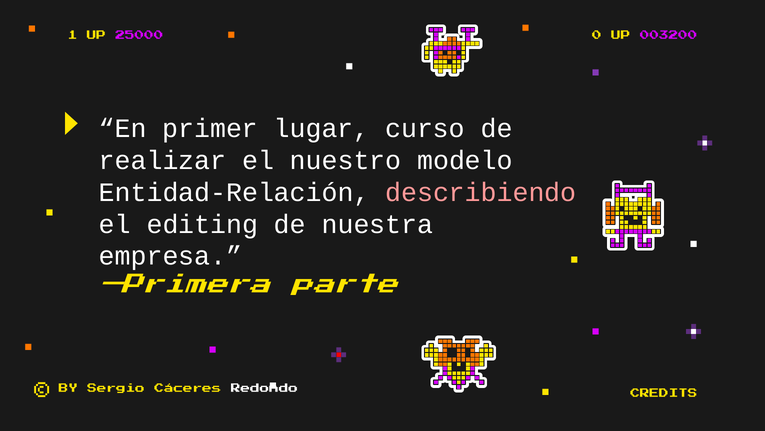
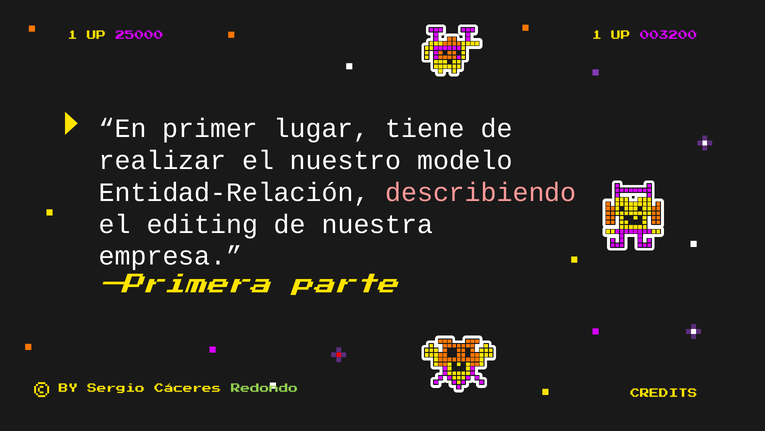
25000 0: 0 -> 1 (597, 37)
curso: curso -> tiene (425, 128)
Redondo colour: white -> light green (265, 389)
